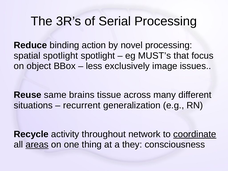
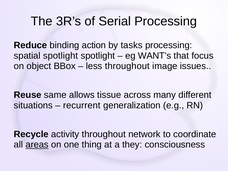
novel: novel -> tasks (132, 45)
MUST’s: MUST’s -> WANT’s (155, 56)
less exclusively: exclusively -> throughout (127, 66)
brains: brains -> allows (82, 95)
coordinate underline: present -> none (195, 134)
